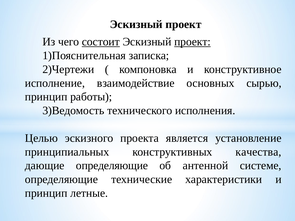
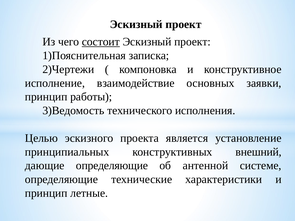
проект underline: present -> none (192, 42)
сырью: сырью -> заявки (264, 83)
качества: качества -> внешний (259, 152)
